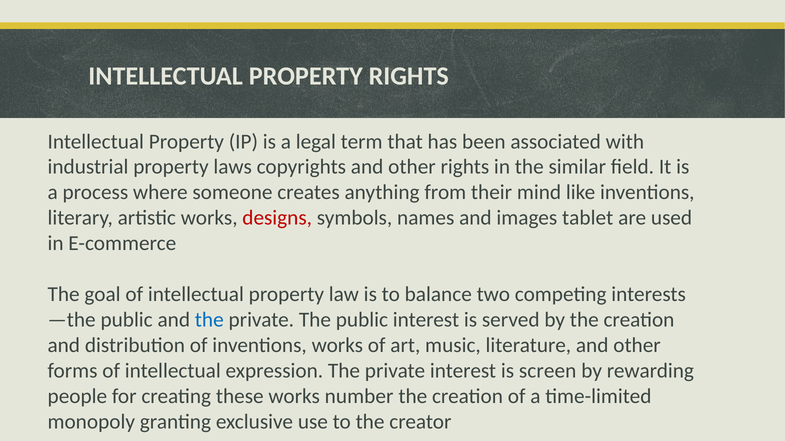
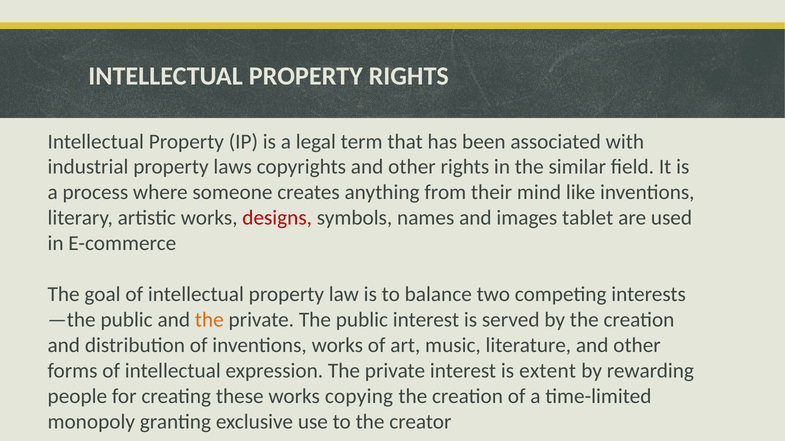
the colour: blue -> orange (209, 320)
screen: screen -> extent (548, 371)
number: number -> copying (359, 397)
